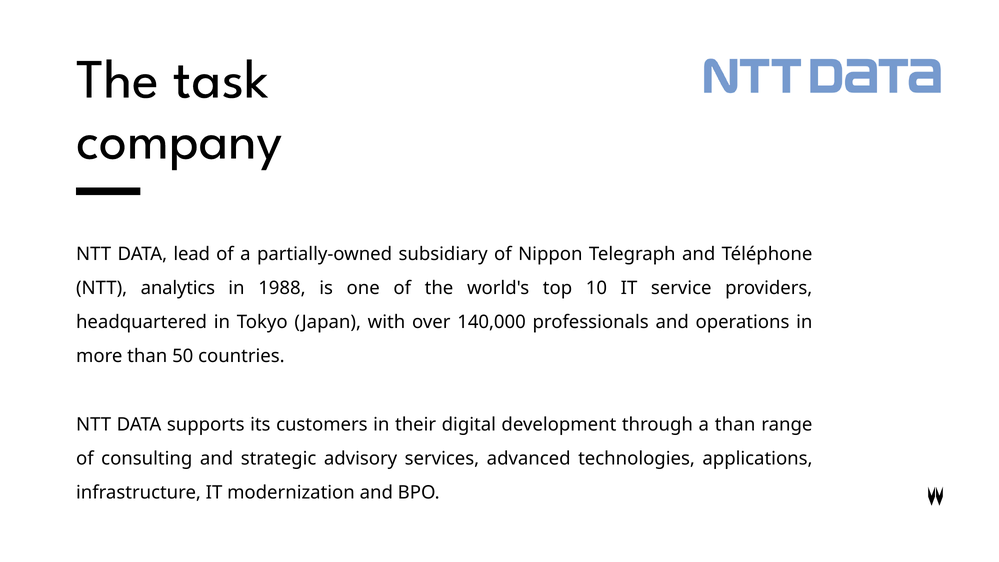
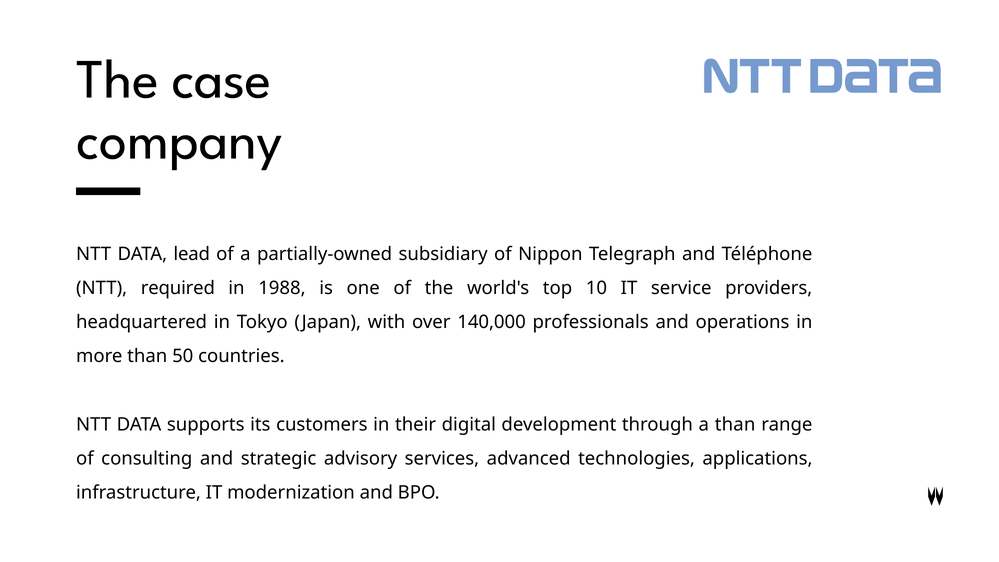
task: task -> case (221, 79)
analytics: analytics -> required (178, 288)
